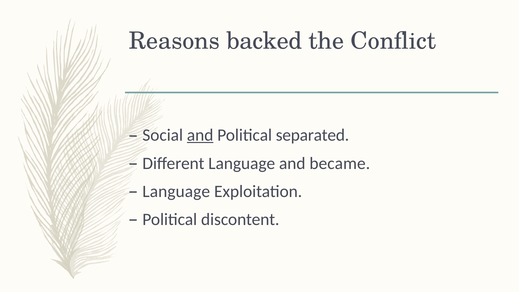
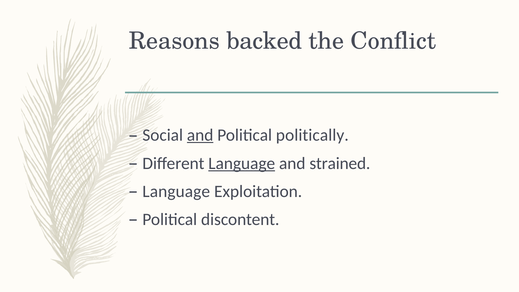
separated: separated -> politically (312, 135)
Language underline: none -> present (242, 163)
became: became -> strained (340, 163)
